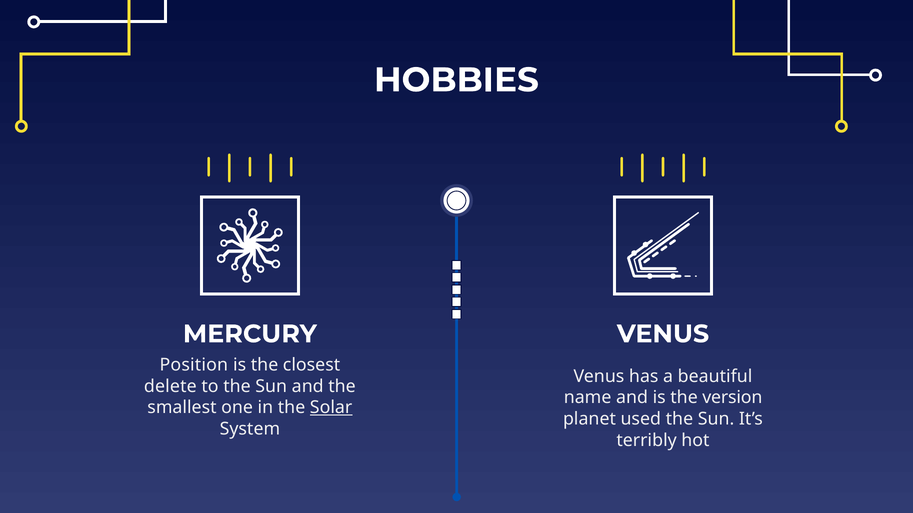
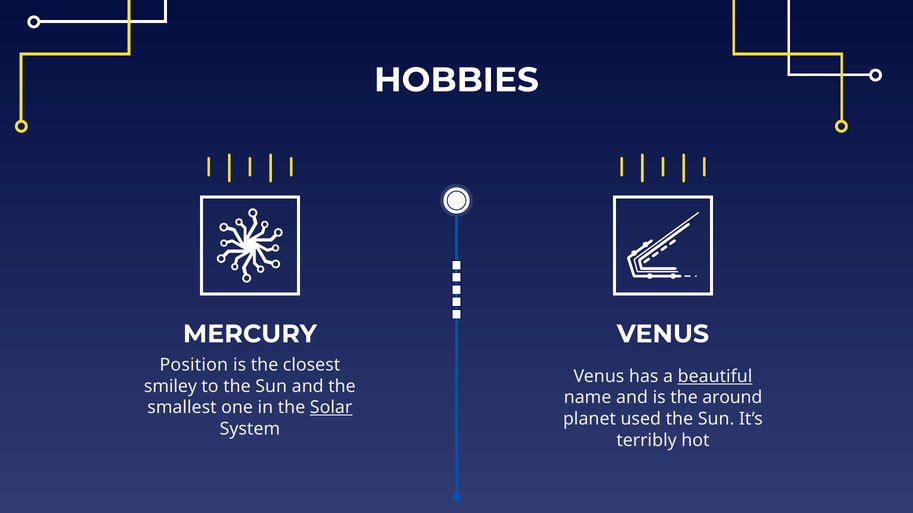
beautiful underline: none -> present (715, 377)
delete: delete -> smiley (170, 387)
version: version -> around (732, 398)
